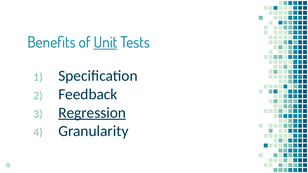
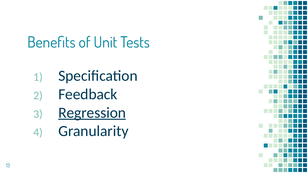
Unit underline: present -> none (105, 43)
